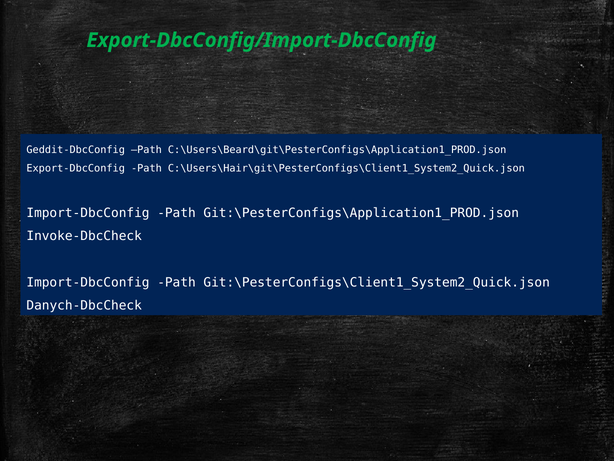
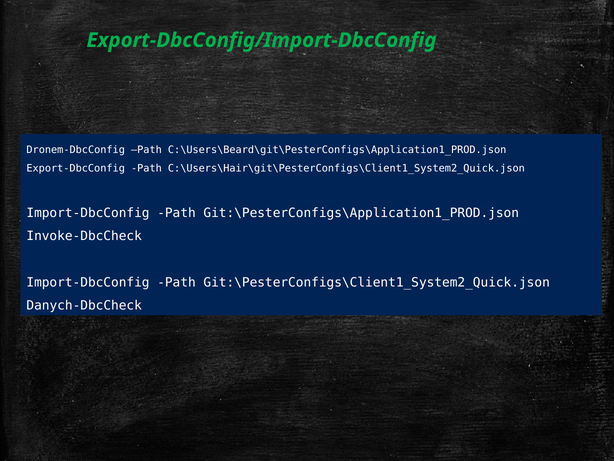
Geddit-DbcConfig: Geddit-DbcConfig -> Dronem-DbcConfig (76, 150)
